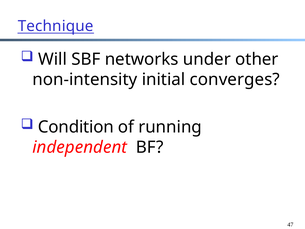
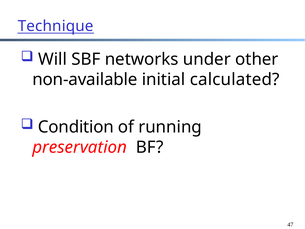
non-intensity: non-intensity -> non-available (85, 79)
converges: converges -> calculated (235, 79)
independent: independent -> preservation (80, 147)
